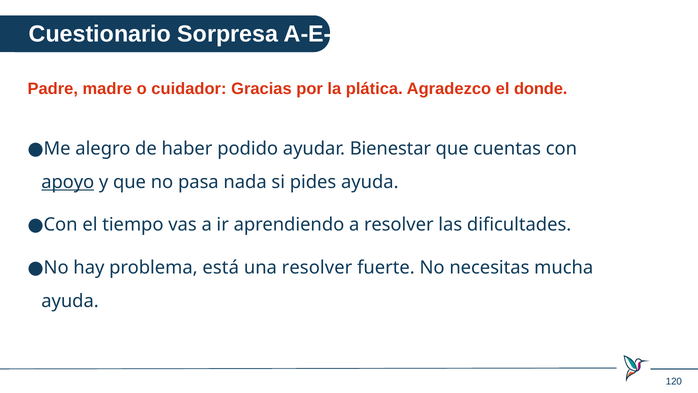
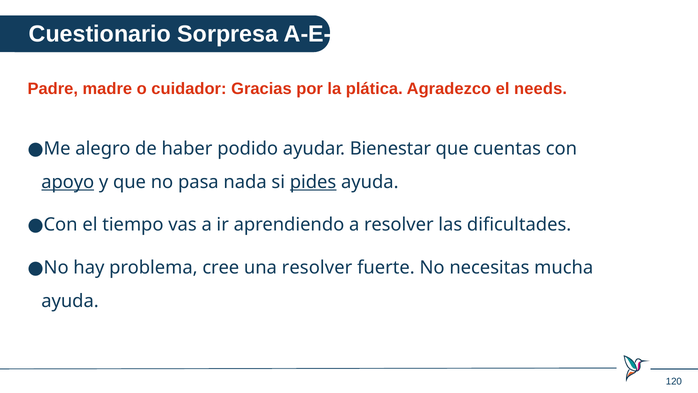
donde: donde -> needs (541, 89)
pides underline: none -> present (313, 182)
está: está -> cree (221, 268)
